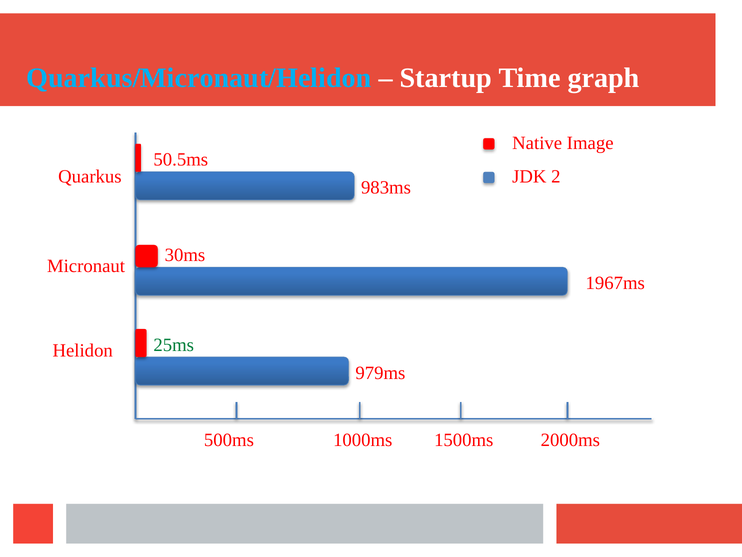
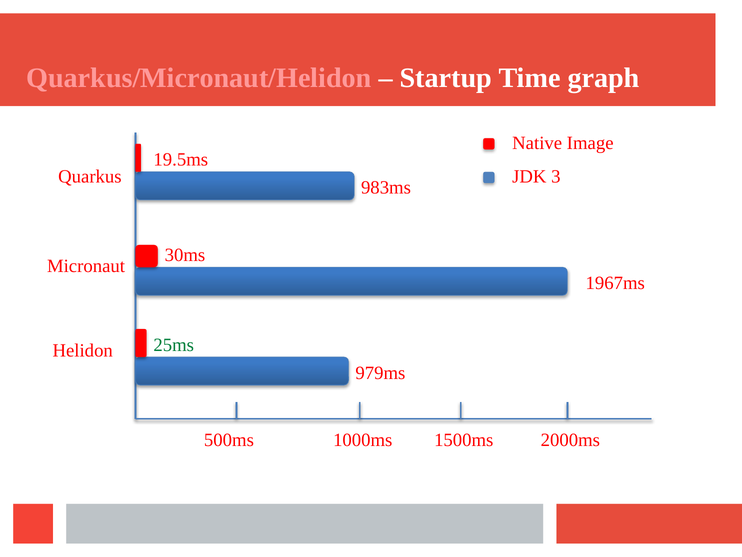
Quarkus/Micronaut/Helidon colour: light blue -> pink (199, 78)
50.5ms: 50.5ms -> 19.5ms (181, 160)
2: 2 -> 3 (556, 176)
